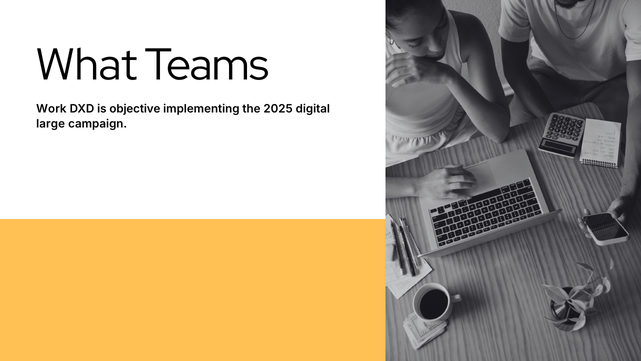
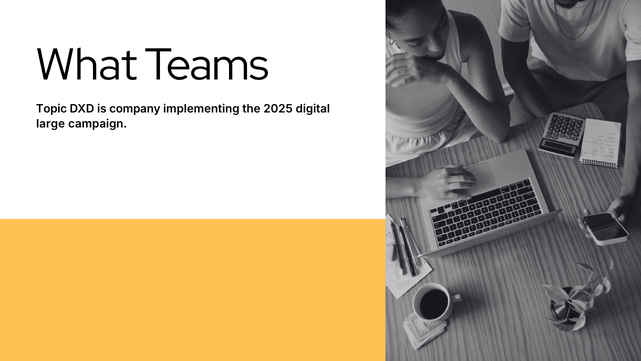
Work: Work -> Topic (51, 109)
objective: objective -> company (135, 109)
